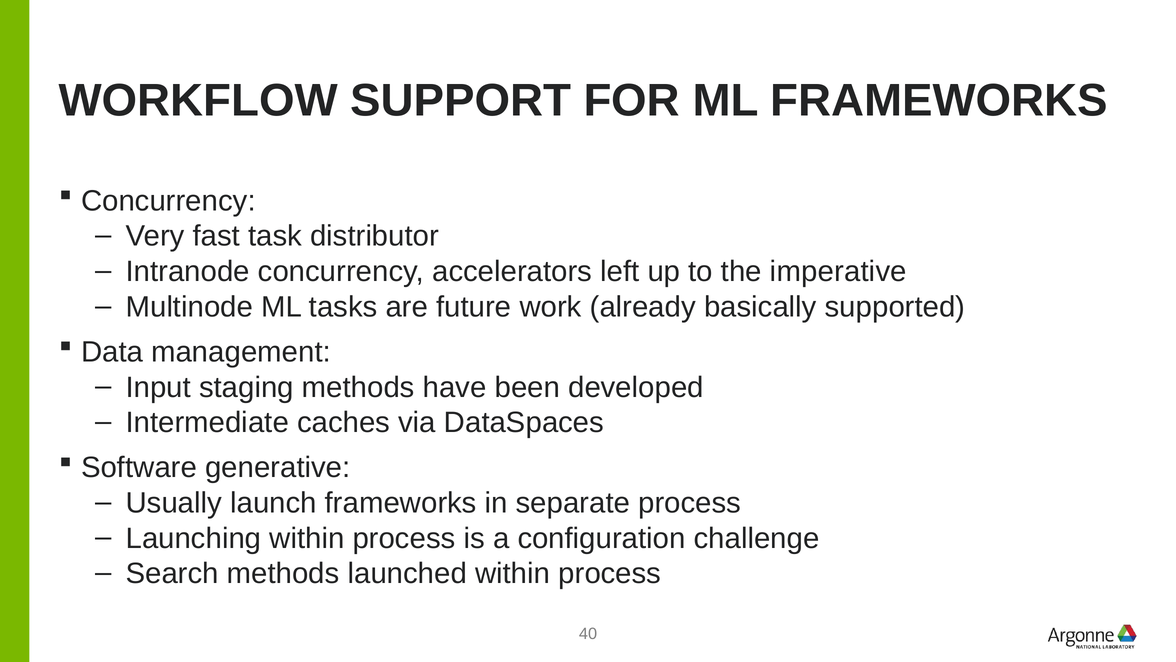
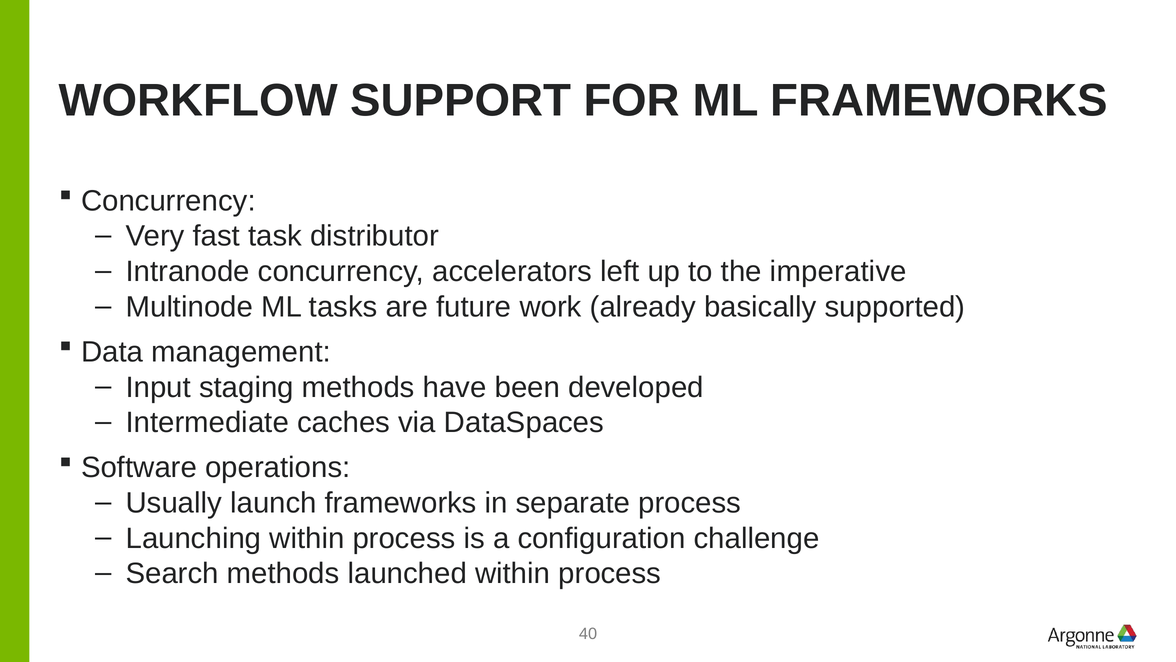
generative: generative -> operations (278, 467)
